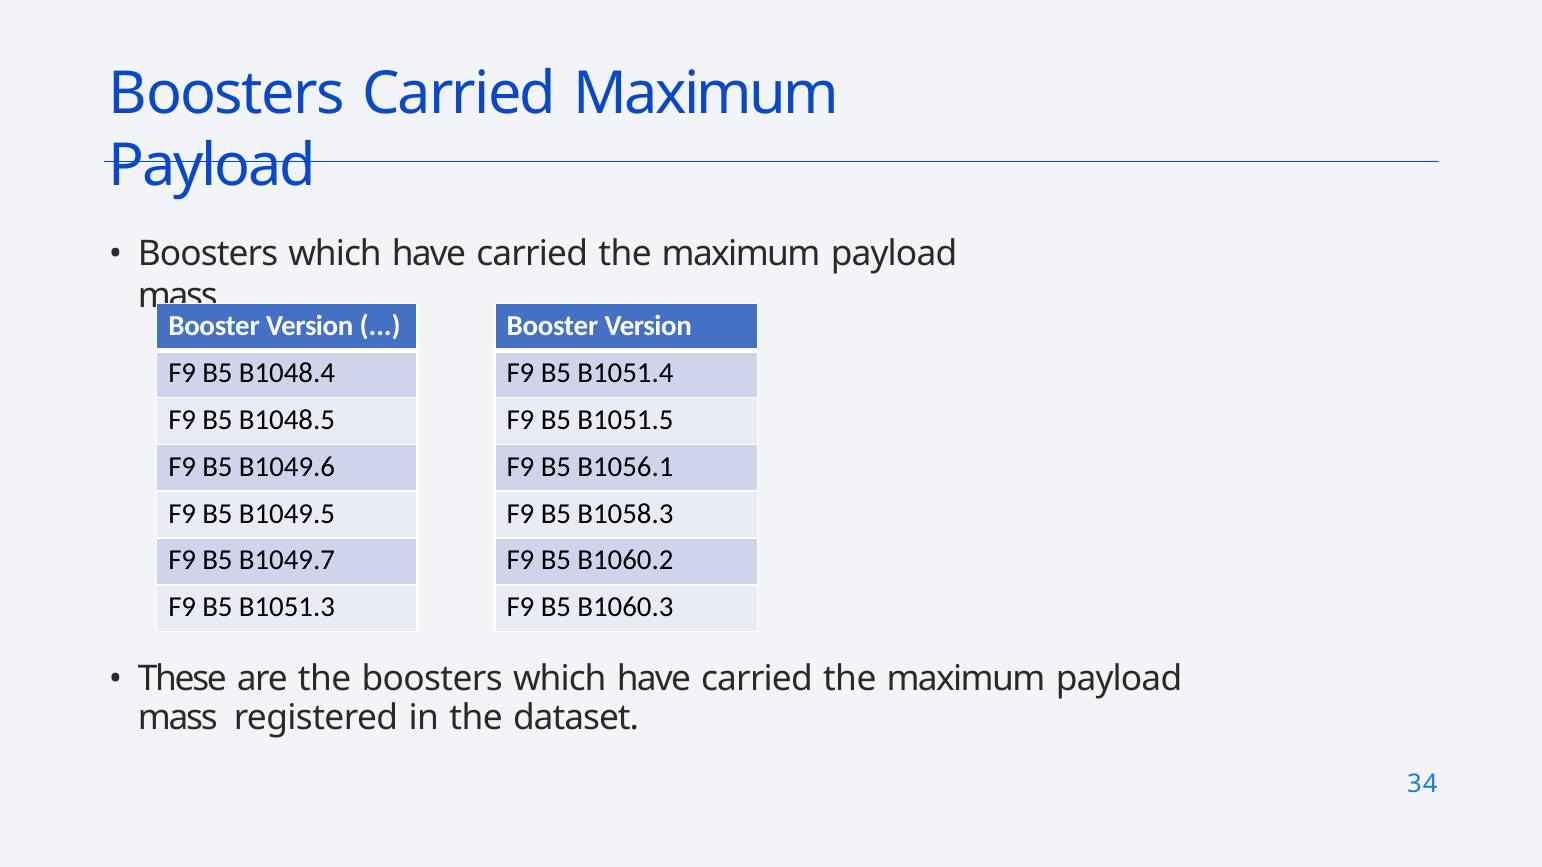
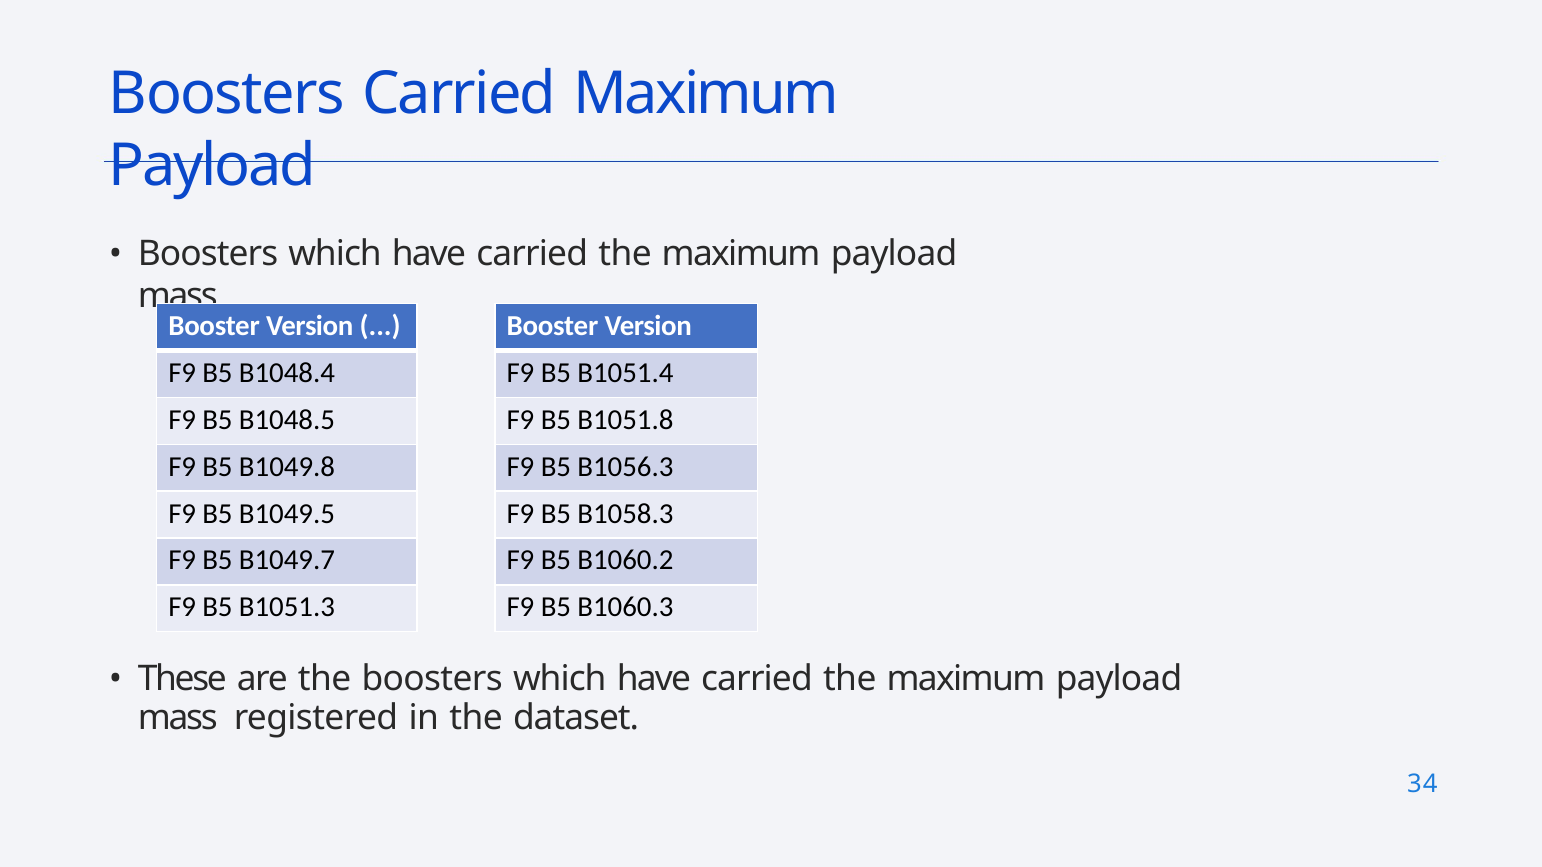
B1051.5: B1051.5 -> B1051.8 (625, 420)
B1049.6: B1049.6 -> B1049.8 (287, 467)
B1056.1: B1056.1 -> B1056.3 (625, 467)
